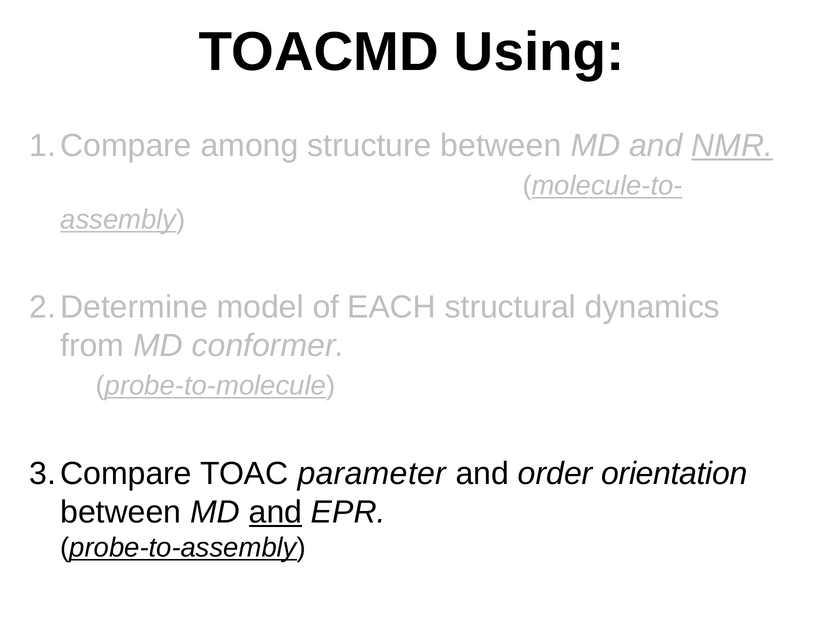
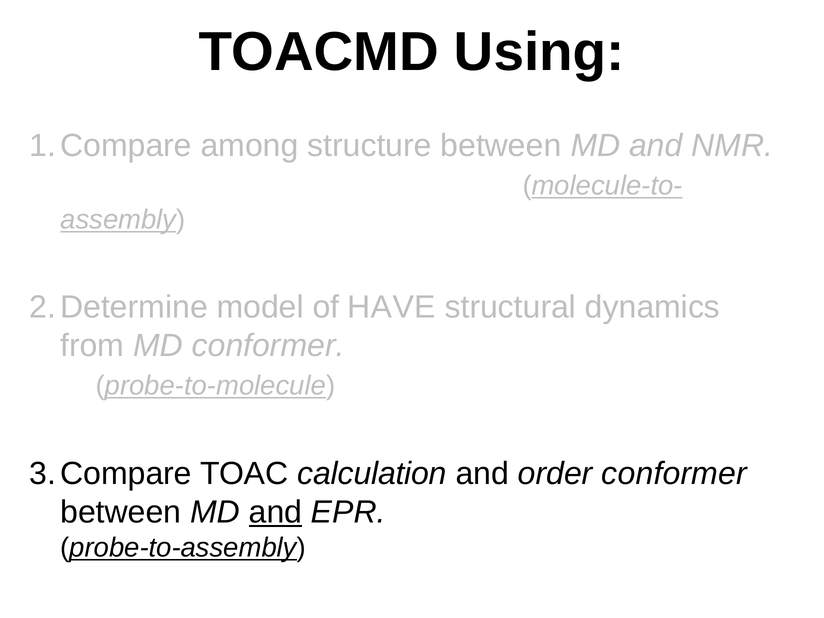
NMR underline: present -> none (732, 146)
EACH: EACH -> HAVE (392, 307)
parameter: parameter -> calculation (372, 474)
order orientation: orientation -> conformer (674, 474)
